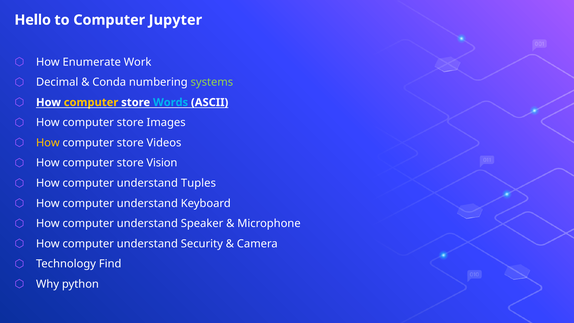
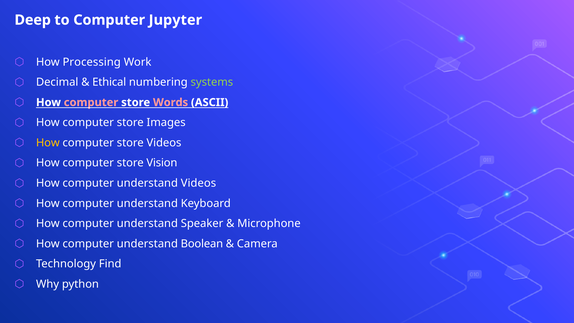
Hello: Hello -> Deep (33, 20)
Enumerate: Enumerate -> Processing (92, 62)
Conda: Conda -> Ethical (109, 82)
computer colour: yellow -> pink (91, 102)
Words colour: light blue -> pink (171, 102)
understand Tuples: Tuples -> Videos (198, 183)
Security: Security -> Boolean (202, 244)
